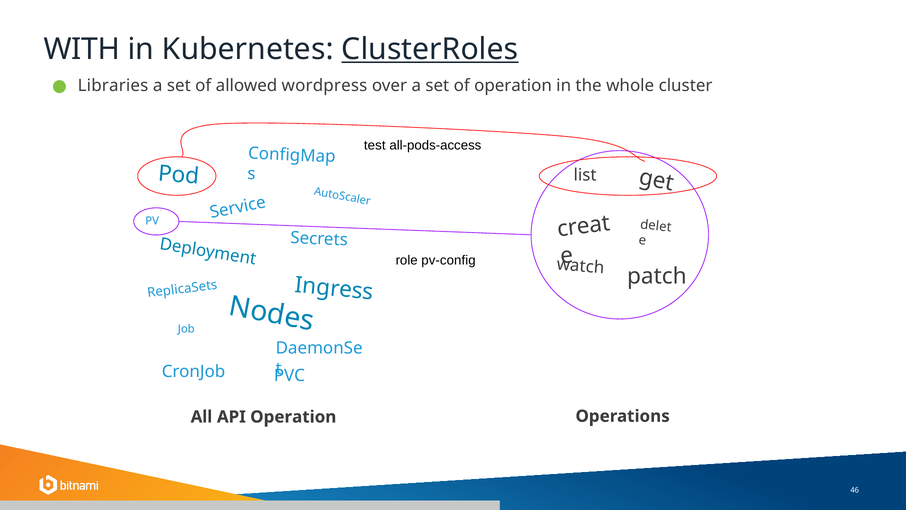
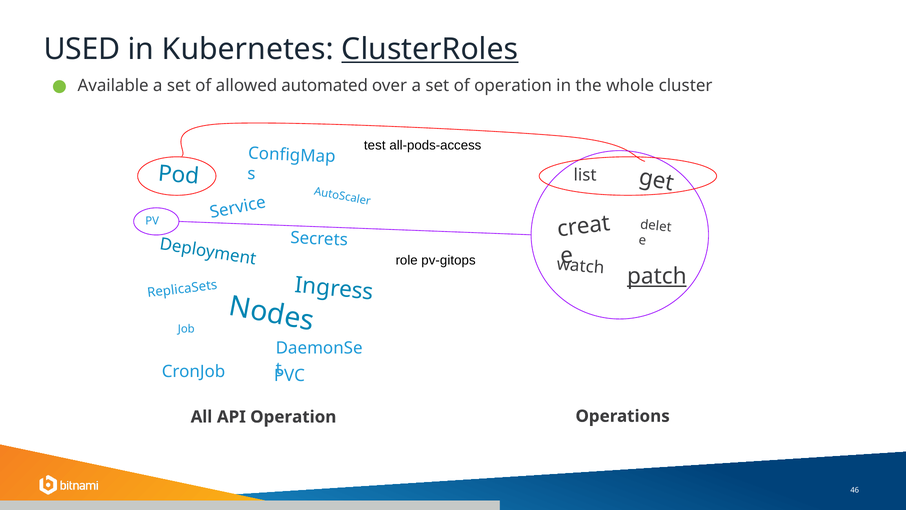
WITH: WITH -> USED (82, 49)
Libraries: Libraries -> Available (113, 86)
wordpress: wordpress -> automated (325, 86)
pv-config: pv-config -> pv-gitops (448, 260)
patch underline: none -> present (657, 276)
